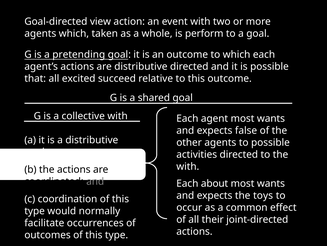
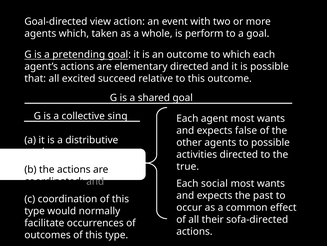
are distributive: distributive -> elementary (141, 66)
collective with: with -> sing (118, 116)
with: with -> true (188, 166)
about: about -> social (214, 183)
toys: toys -> past (263, 195)
joint-directed: joint-directed -> sofa-directed (257, 219)
